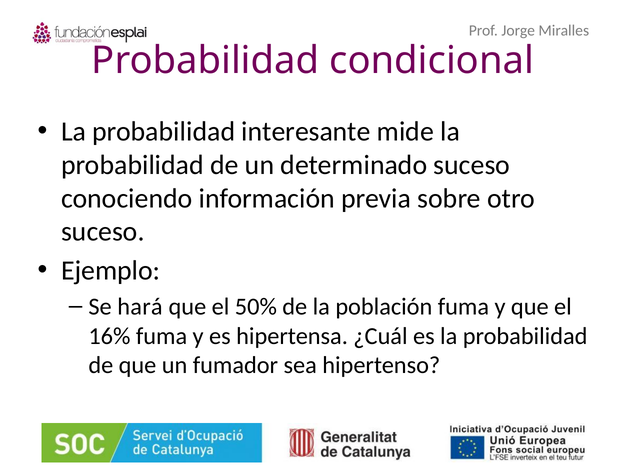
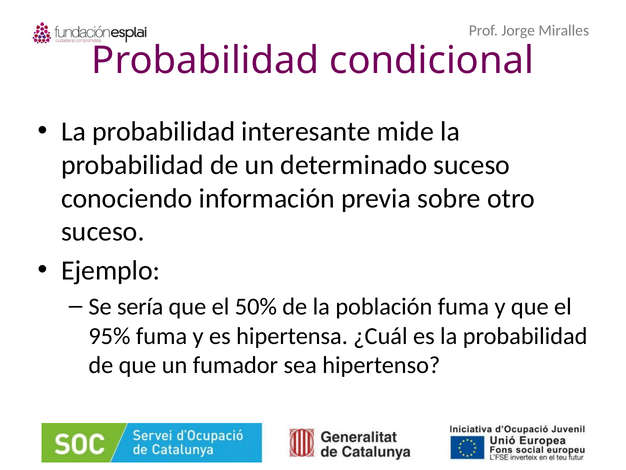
hará: hará -> sería (140, 306)
16%: 16% -> 95% (109, 336)
